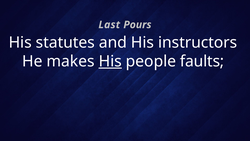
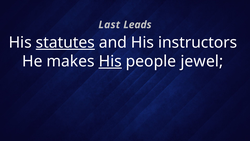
Pours: Pours -> Leads (137, 25)
statutes underline: none -> present (65, 42)
faults: faults -> jewel (202, 61)
